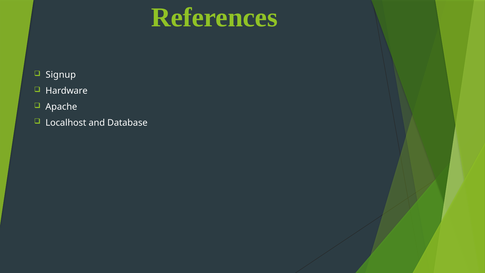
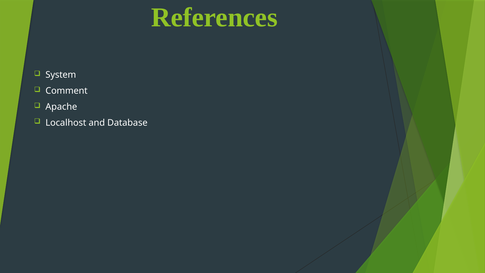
Signup: Signup -> System (61, 75)
Hardware: Hardware -> Comment (67, 91)
